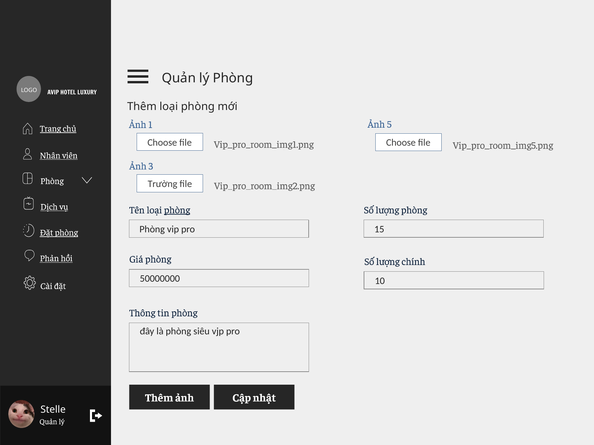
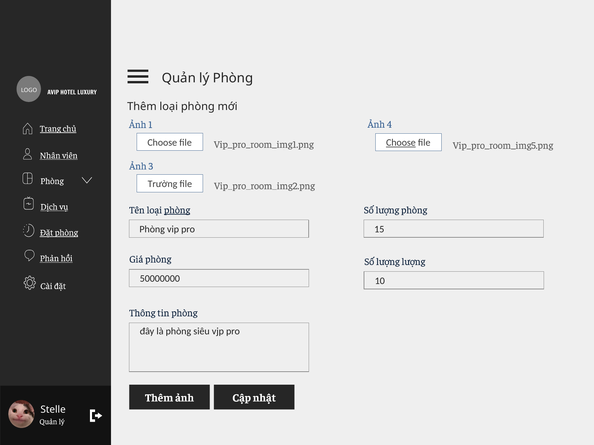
Ảnh 5: 5 -> 4 (389, 124)
Choose underline: none -> present (401, 143)
lượng chính: chính -> lượng (413, 262)
